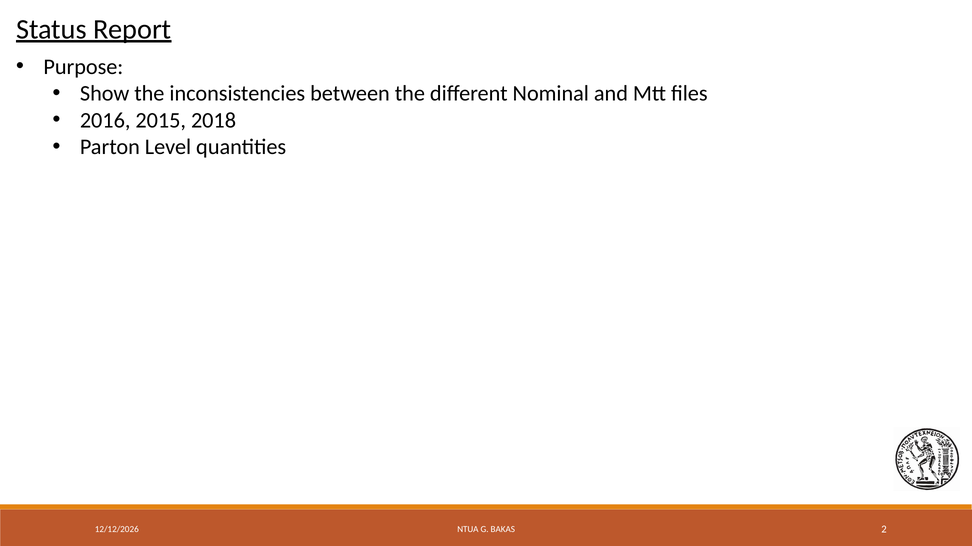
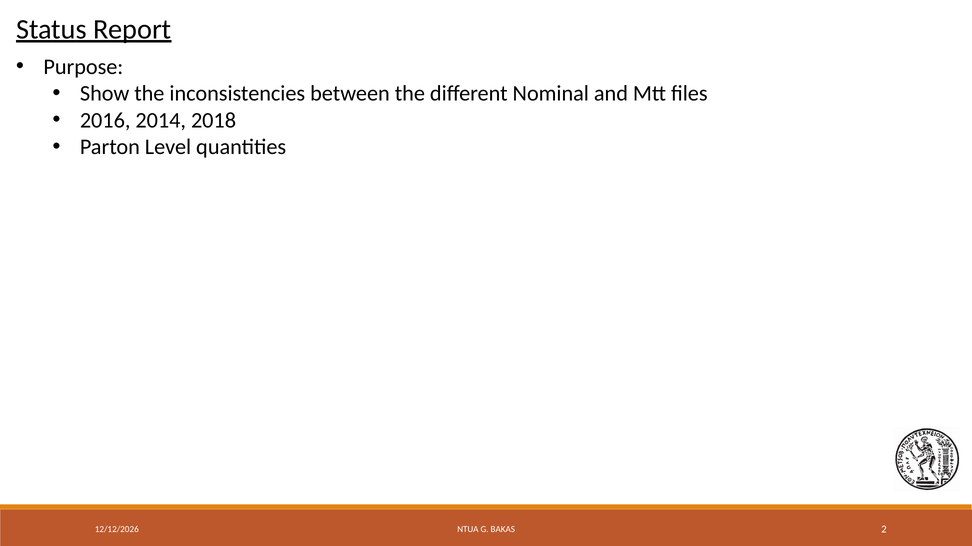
2015: 2015 -> 2014 (161, 120)
